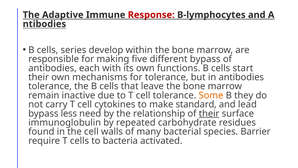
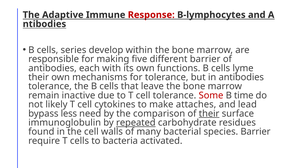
different bypass: bypass -> barrier (205, 59)
start: start -> lyme (243, 68)
Some colour: orange -> red (211, 95)
they: they -> time (244, 95)
carry: carry -> likely (56, 104)
standard: standard -> attaches (196, 104)
relationship: relationship -> comparison (159, 113)
repeated underline: none -> present (136, 122)
